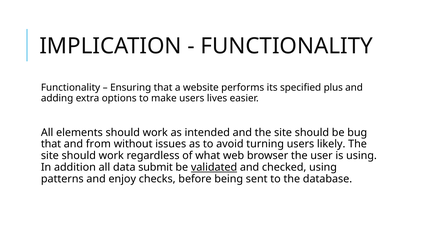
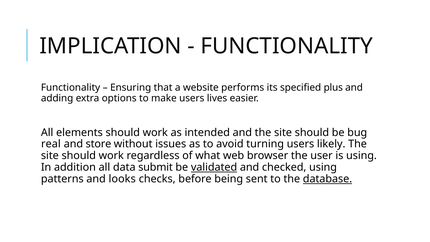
that: that -> real (51, 144)
from: from -> store (98, 144)
enjoy: enjoy -> looks (122, 179)
database underline: none -> present (328, 179)
